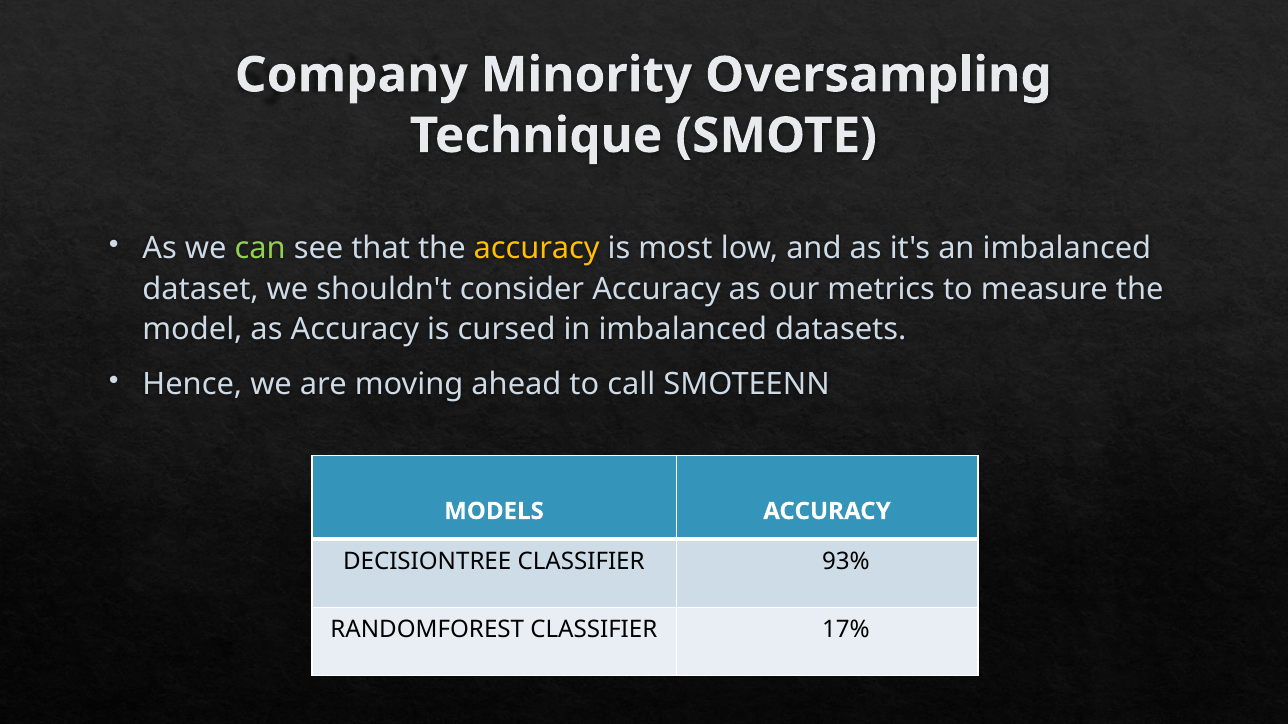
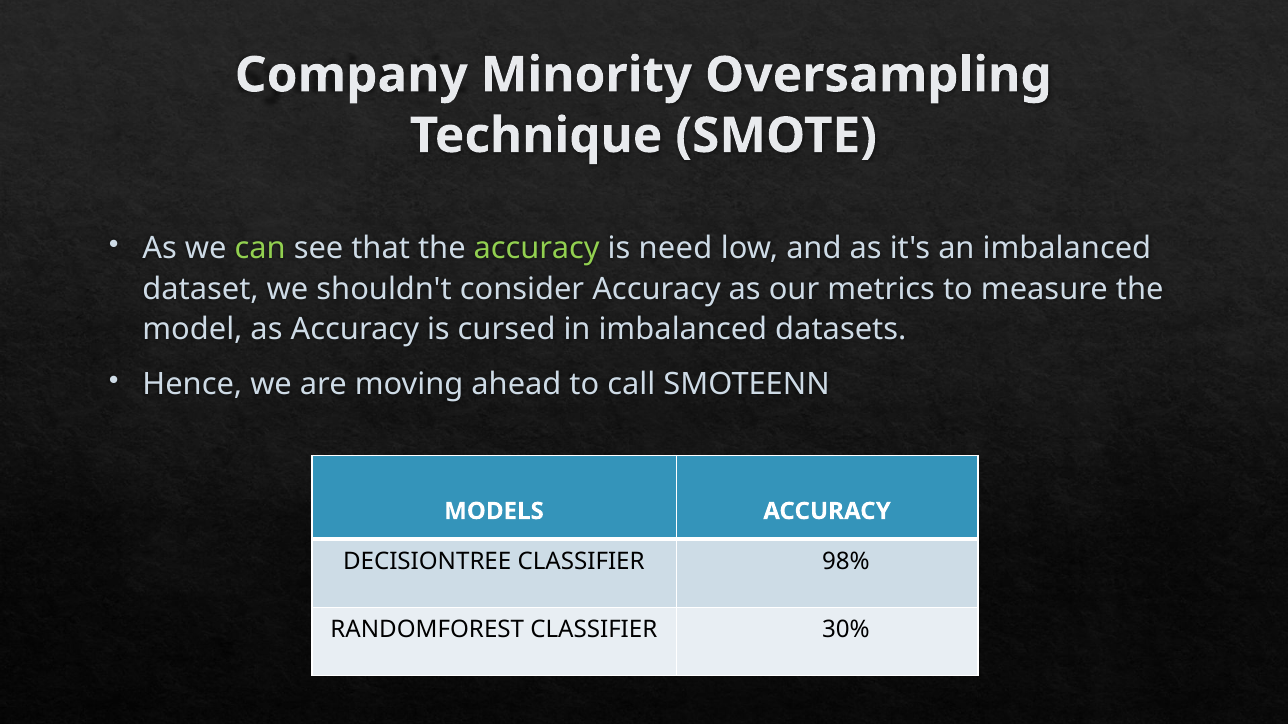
accuracy colour: yellow -> light green (537, 249)
most: most -> need (675, 249)
93%: 93% -> 98% (846, 562)
17%: 17% -> 30% (846, 630)
